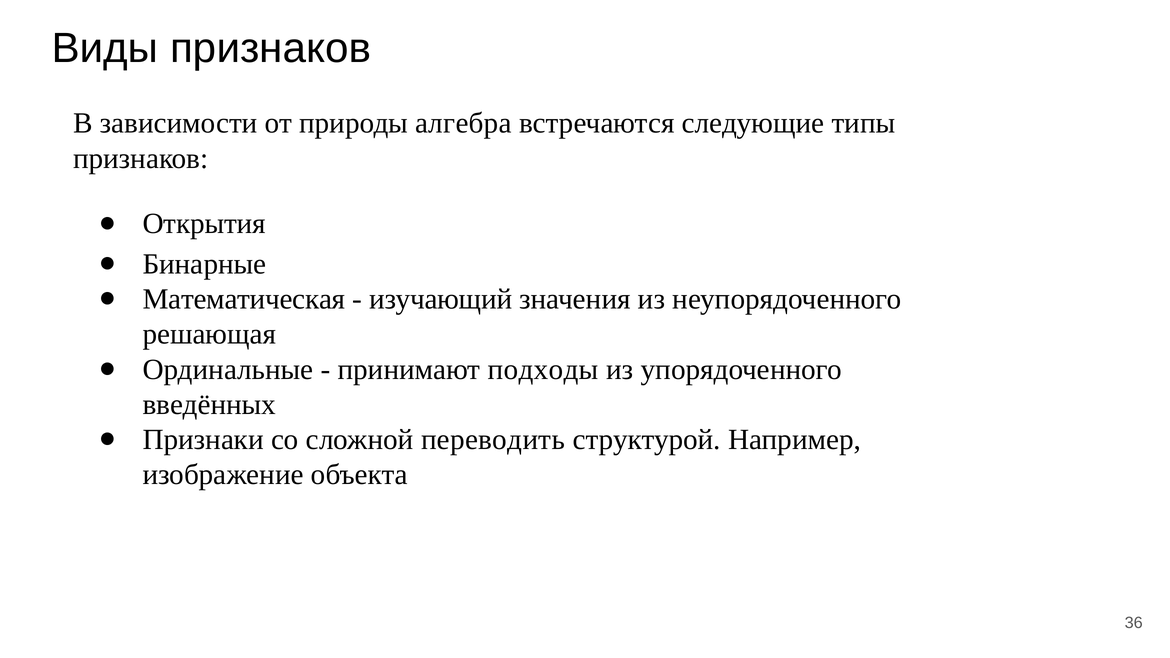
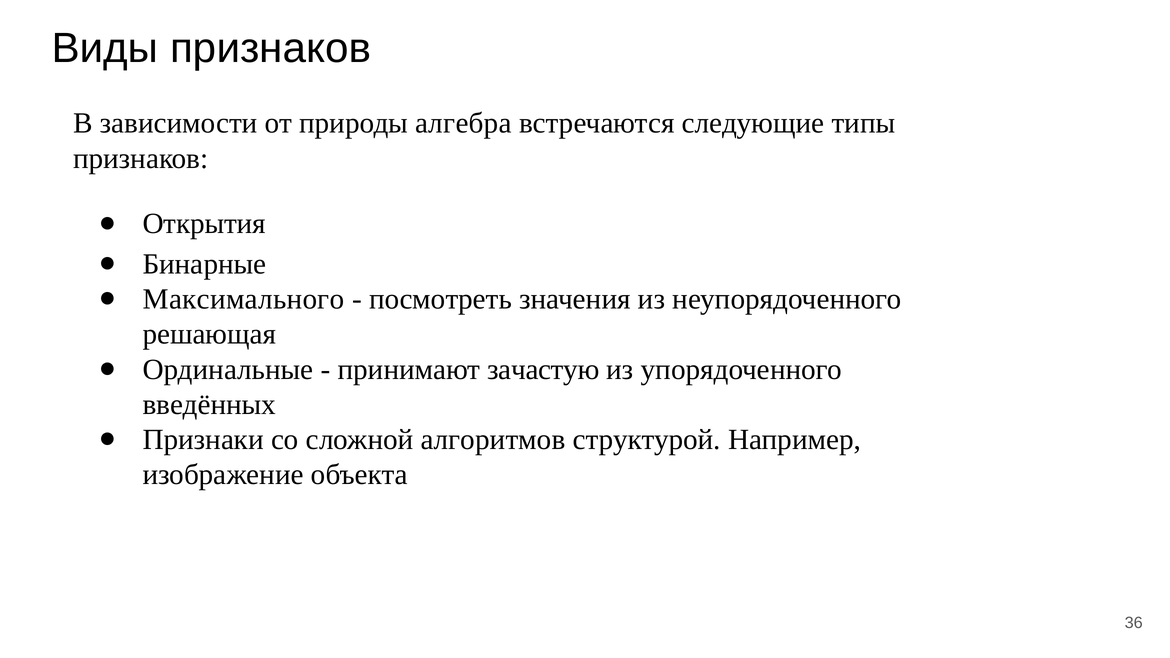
Математическая: Математическая -> Максимального (244, 299)
изучающий: изучающий -> посмотреть (441, 299)
подходы: подходы -> зачастую (543, 369)
переводить: переводить -> алгоритмов (493, 440)
